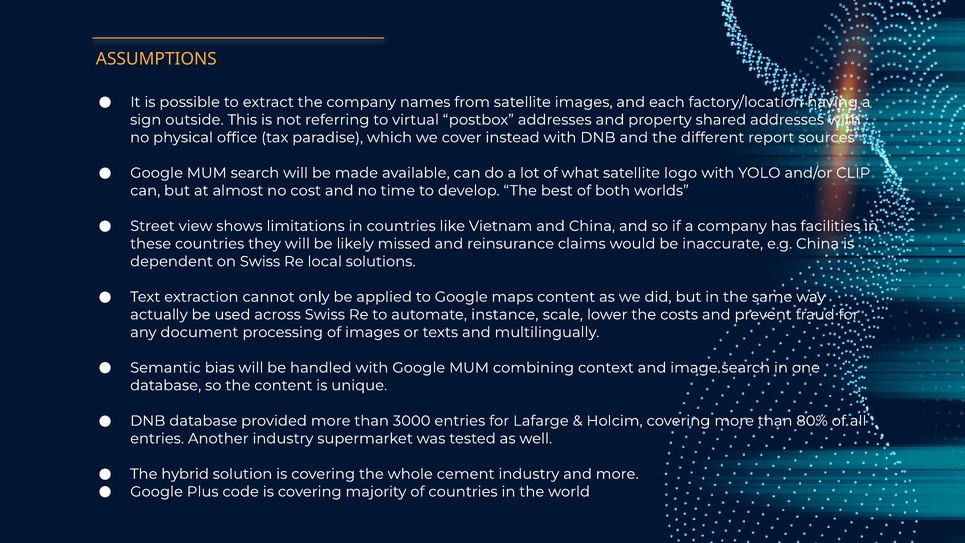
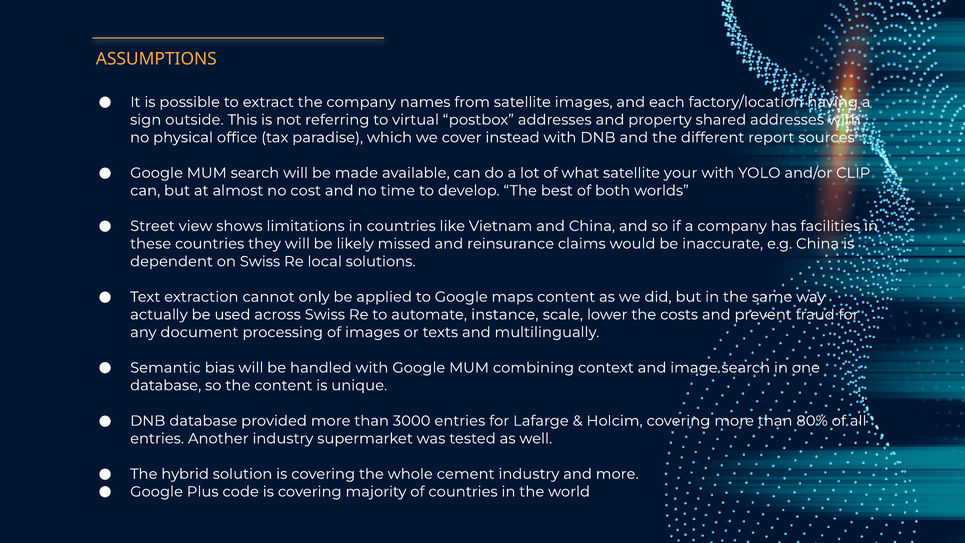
logo: logo -> your (681, 173)
